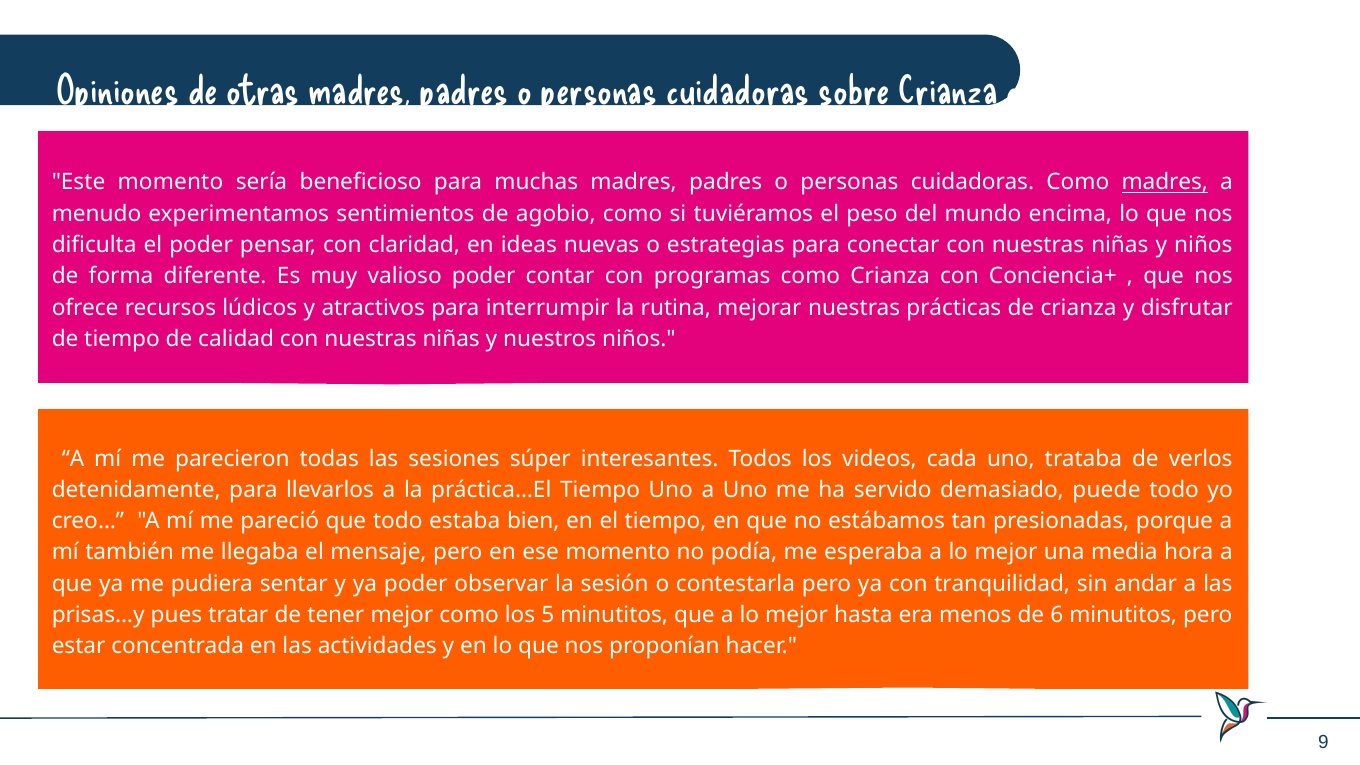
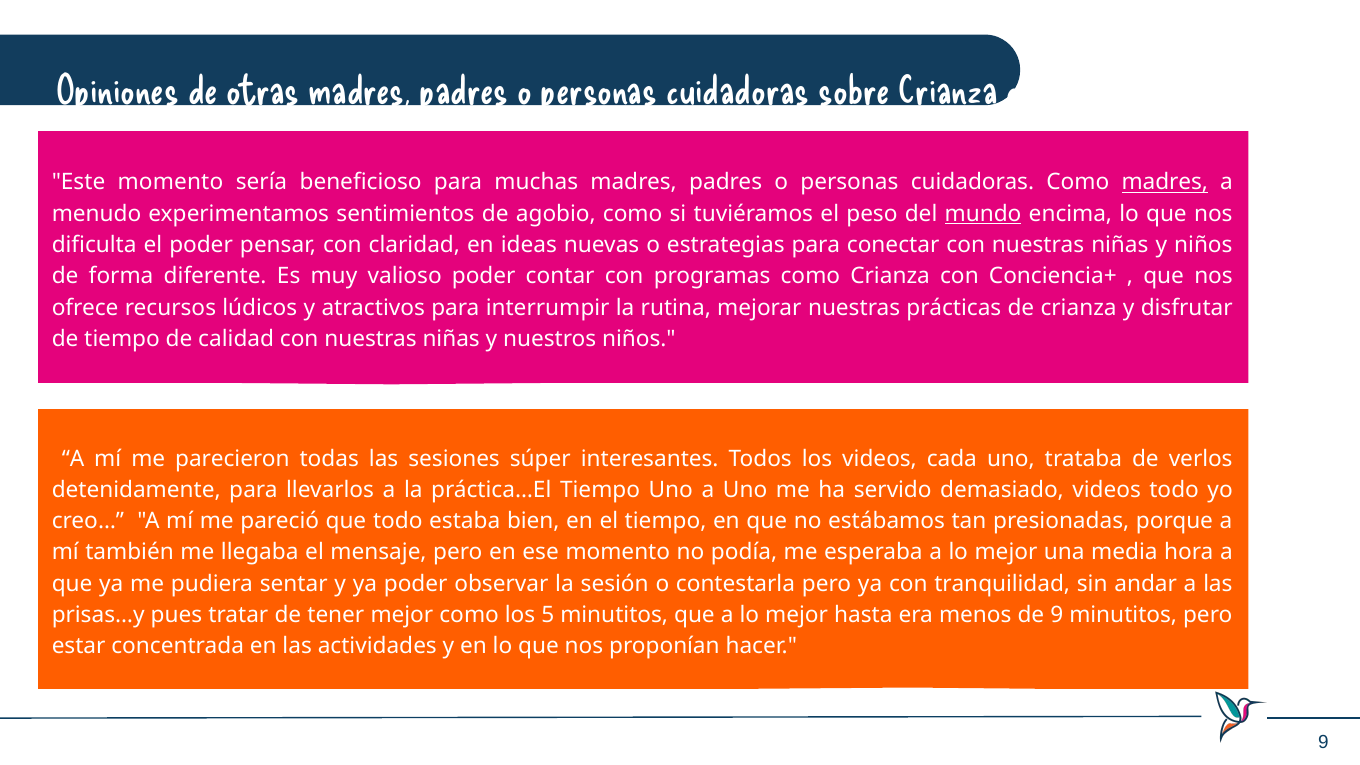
mundo underline: none -> present (983, 214)
demasiado puede: puede -> videos (1107, 490)
de 6: 6 -> 9 (1057, 615)
